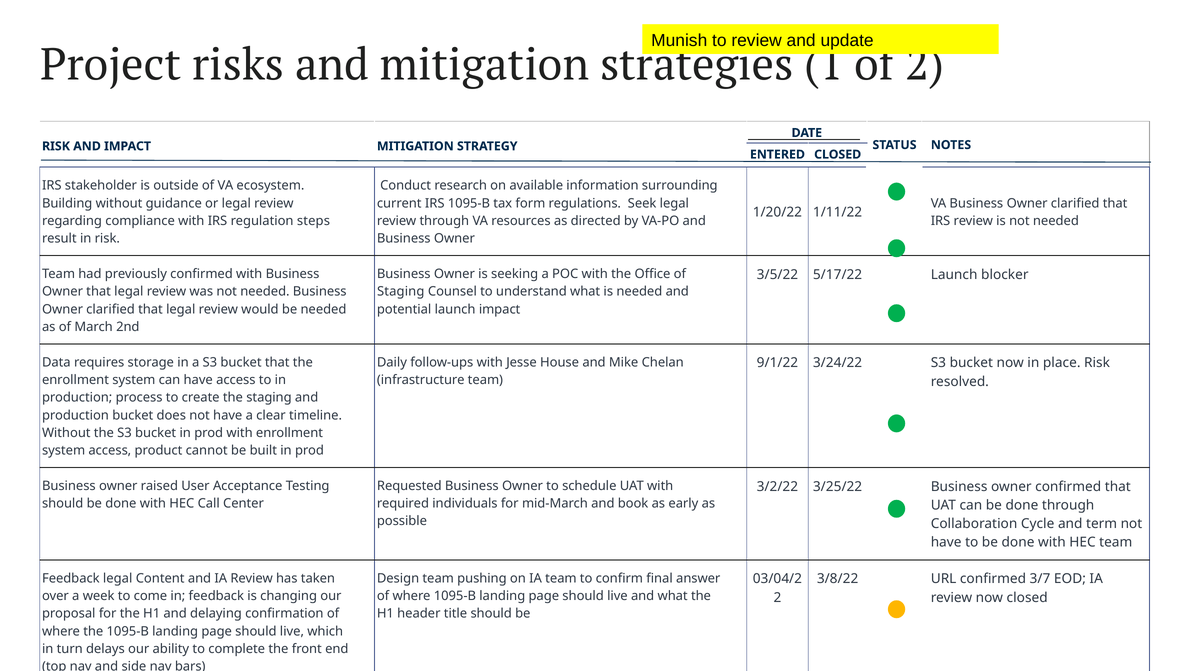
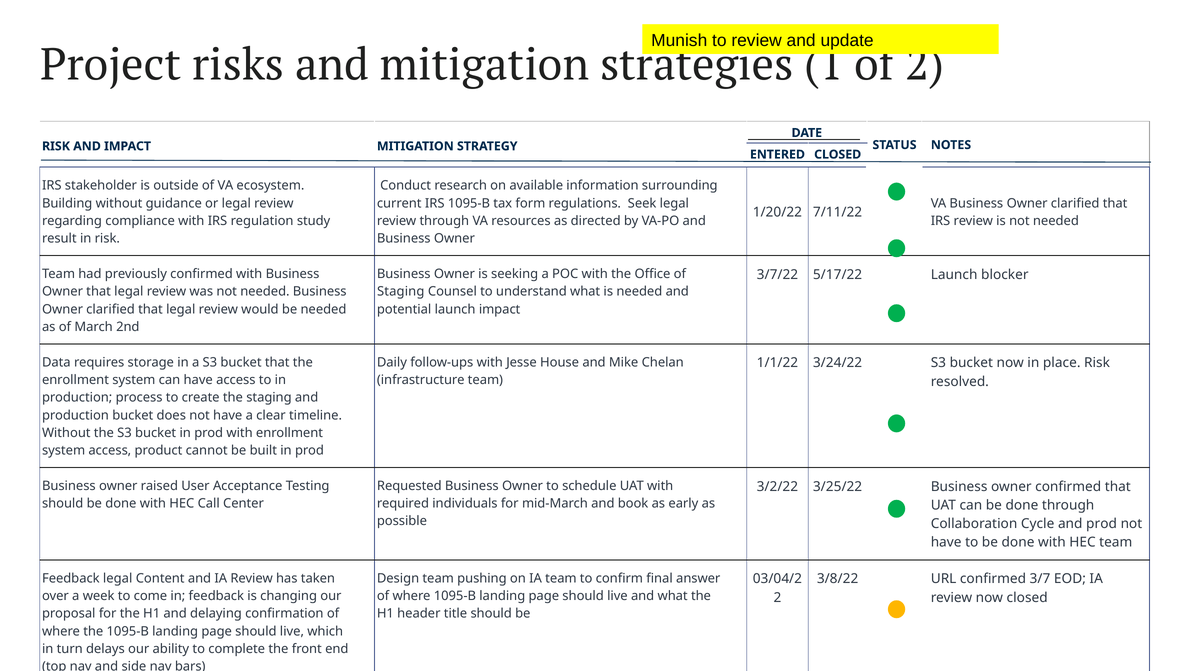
1/11/22: 1/11/22 -> 7/11/22 (838, 212)
steps: steps -> study (314, 221)
3/5/22: 3/5/22 -> 3/7/22 (777, 274)
9/1/22: 9/1/22 -> 1/1/22 (777, 363)
and term: term -> prod (1102, 523)
